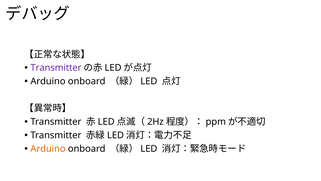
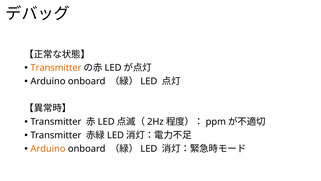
Transmitter colour: purple -> orange (56, 68)
